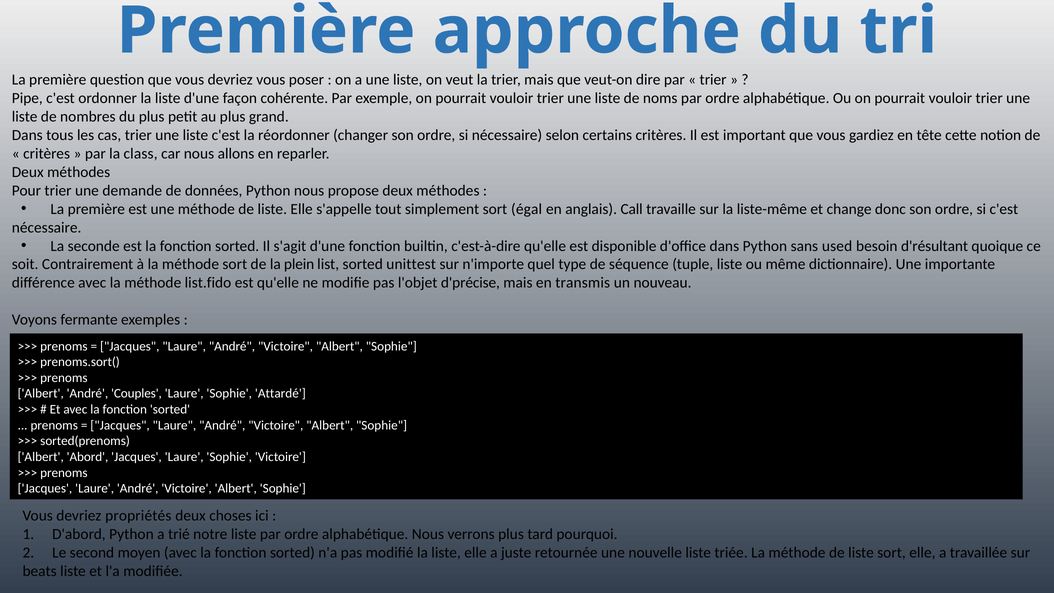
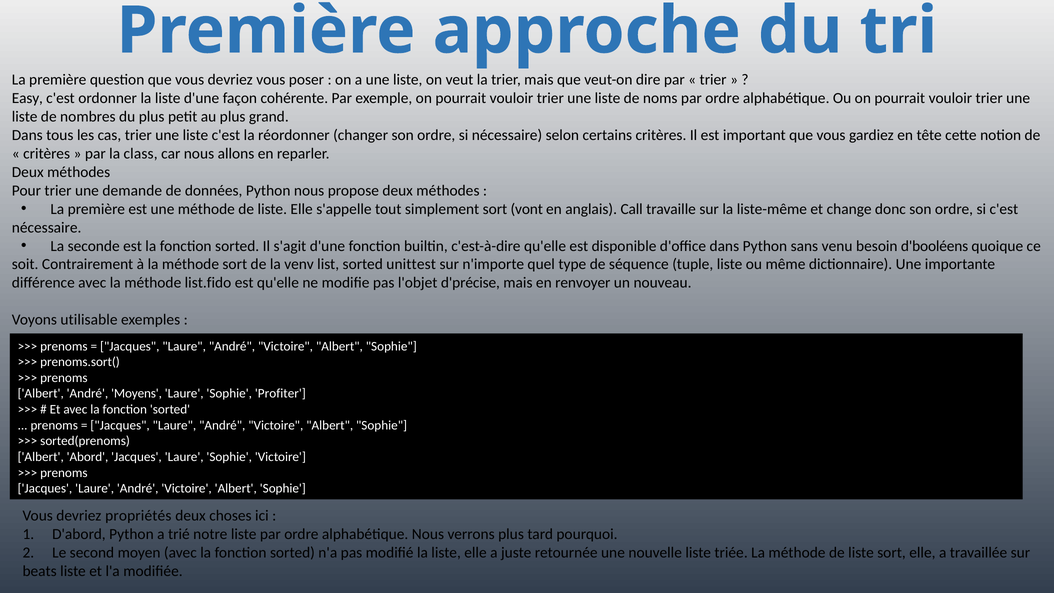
Pipe: Pipe -> Easy (27, 98)
égal: égal -> vont (527, 209)
used: used -> venu (837, 246)
d'résultant: d'résultant -> d'booléens (935, 246)
plein: plein -> venv (299, 264)
transmis: transmis -> renvoyer (583, 283)
fermante: fermante -> utilisable (89, 320)
Couples: Couples -> Moyens (137, 394)
Attardé: Attardé -> Profiter (280, 394)
